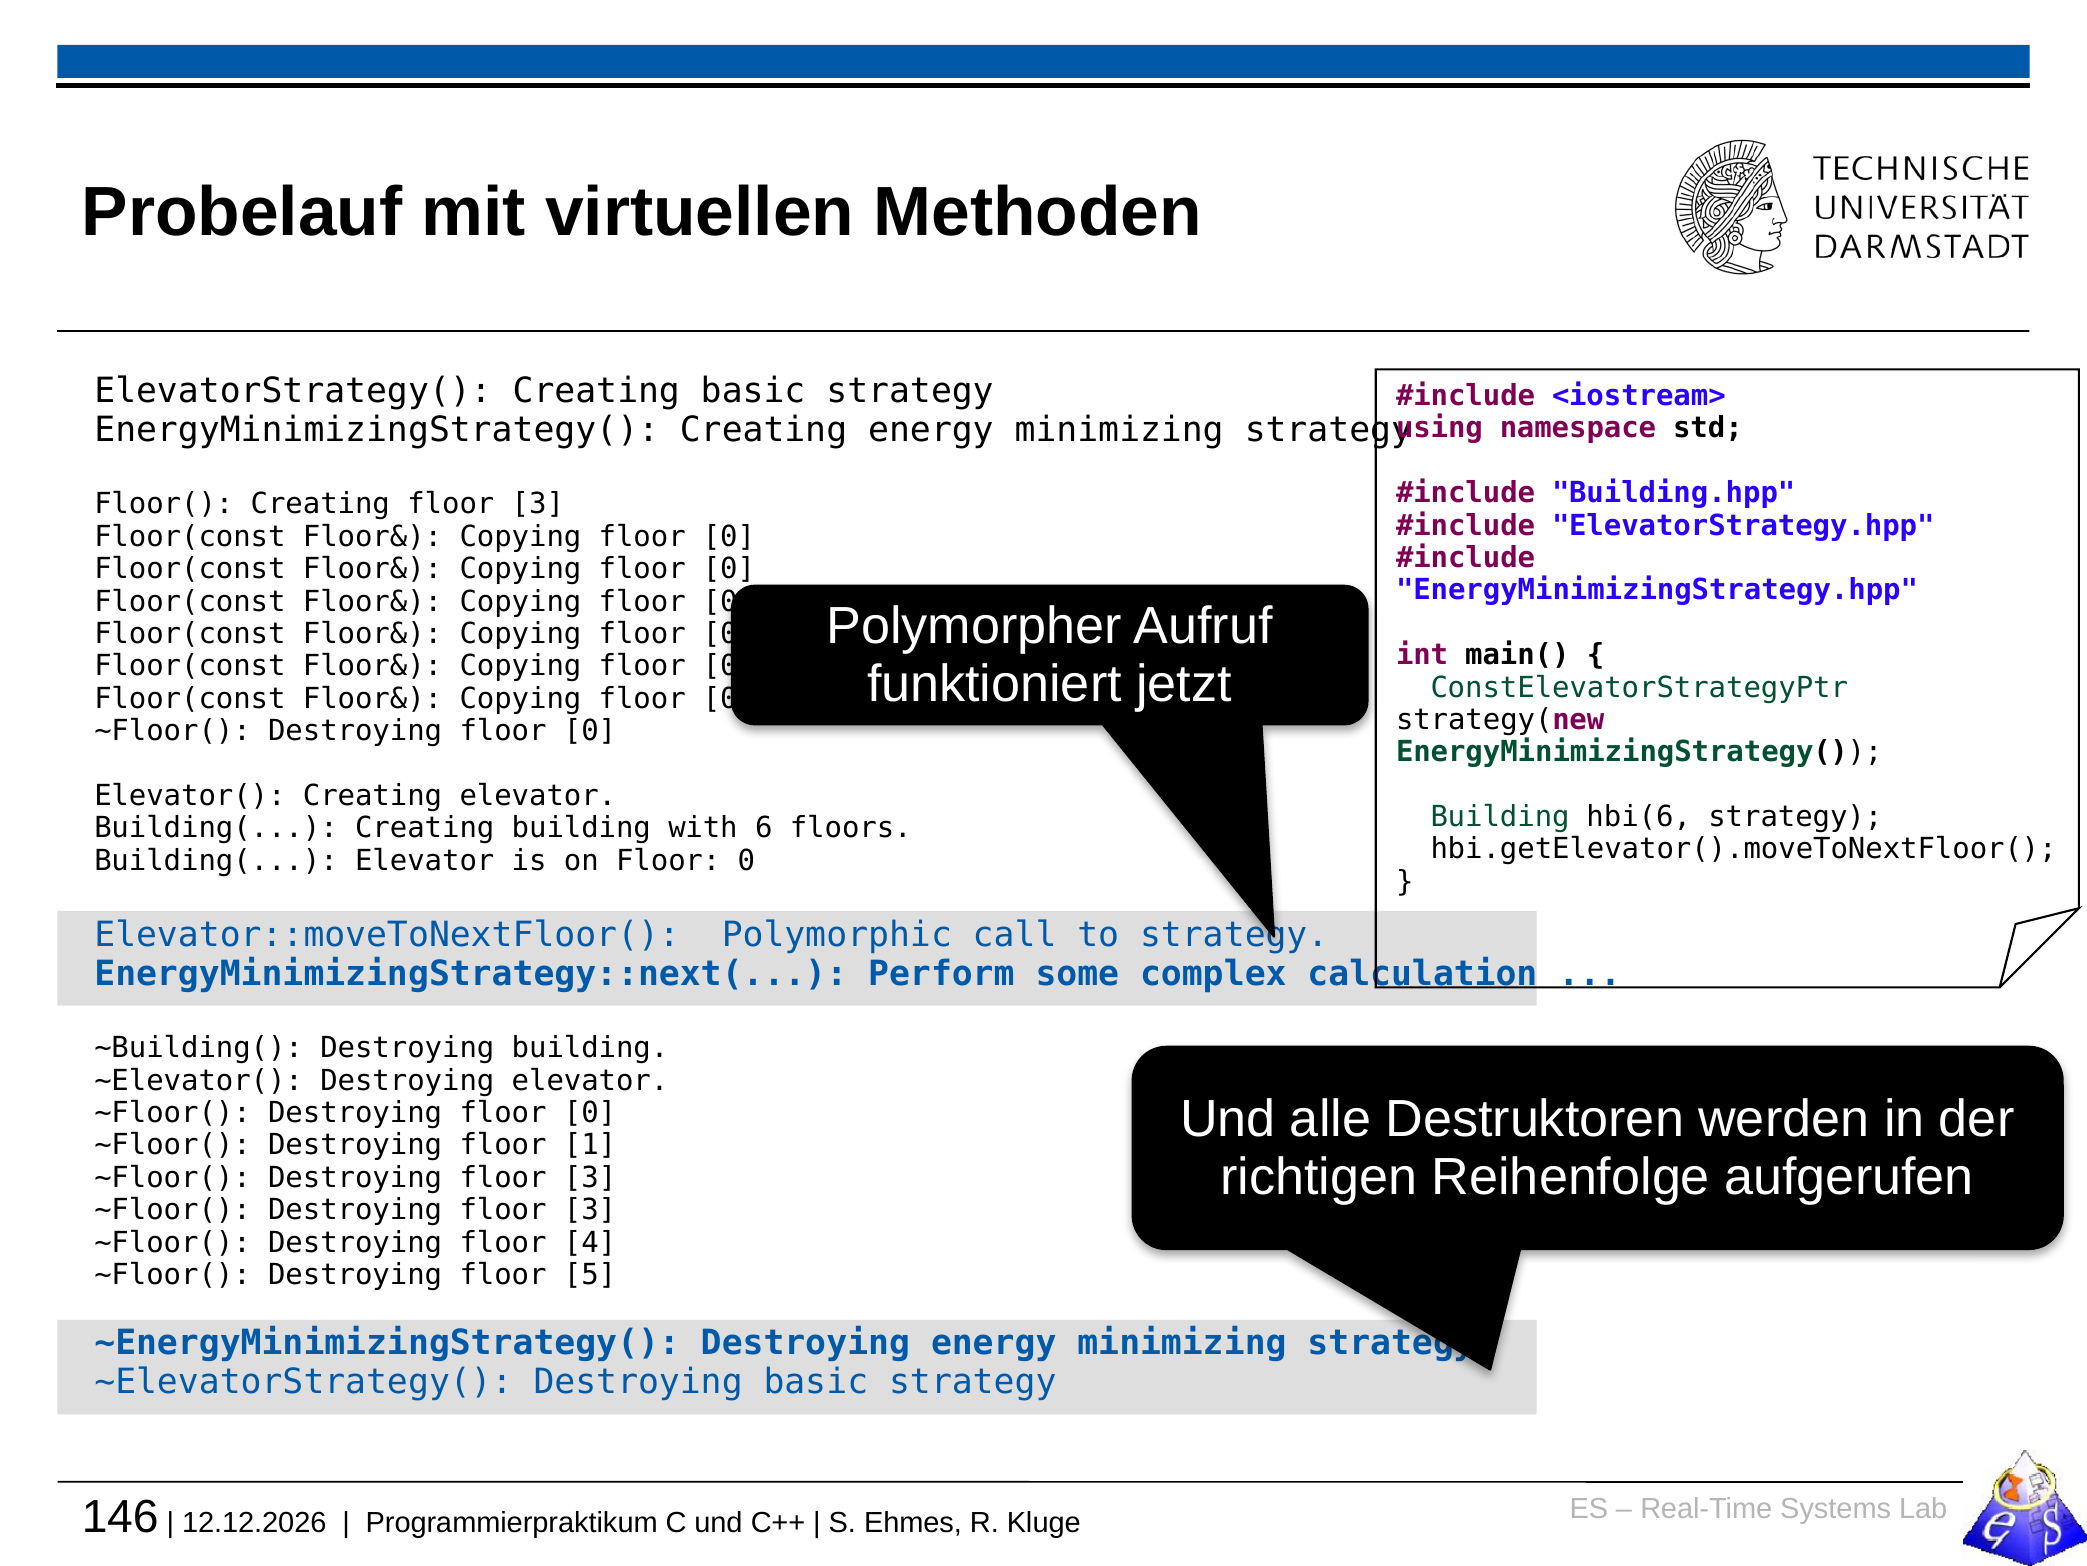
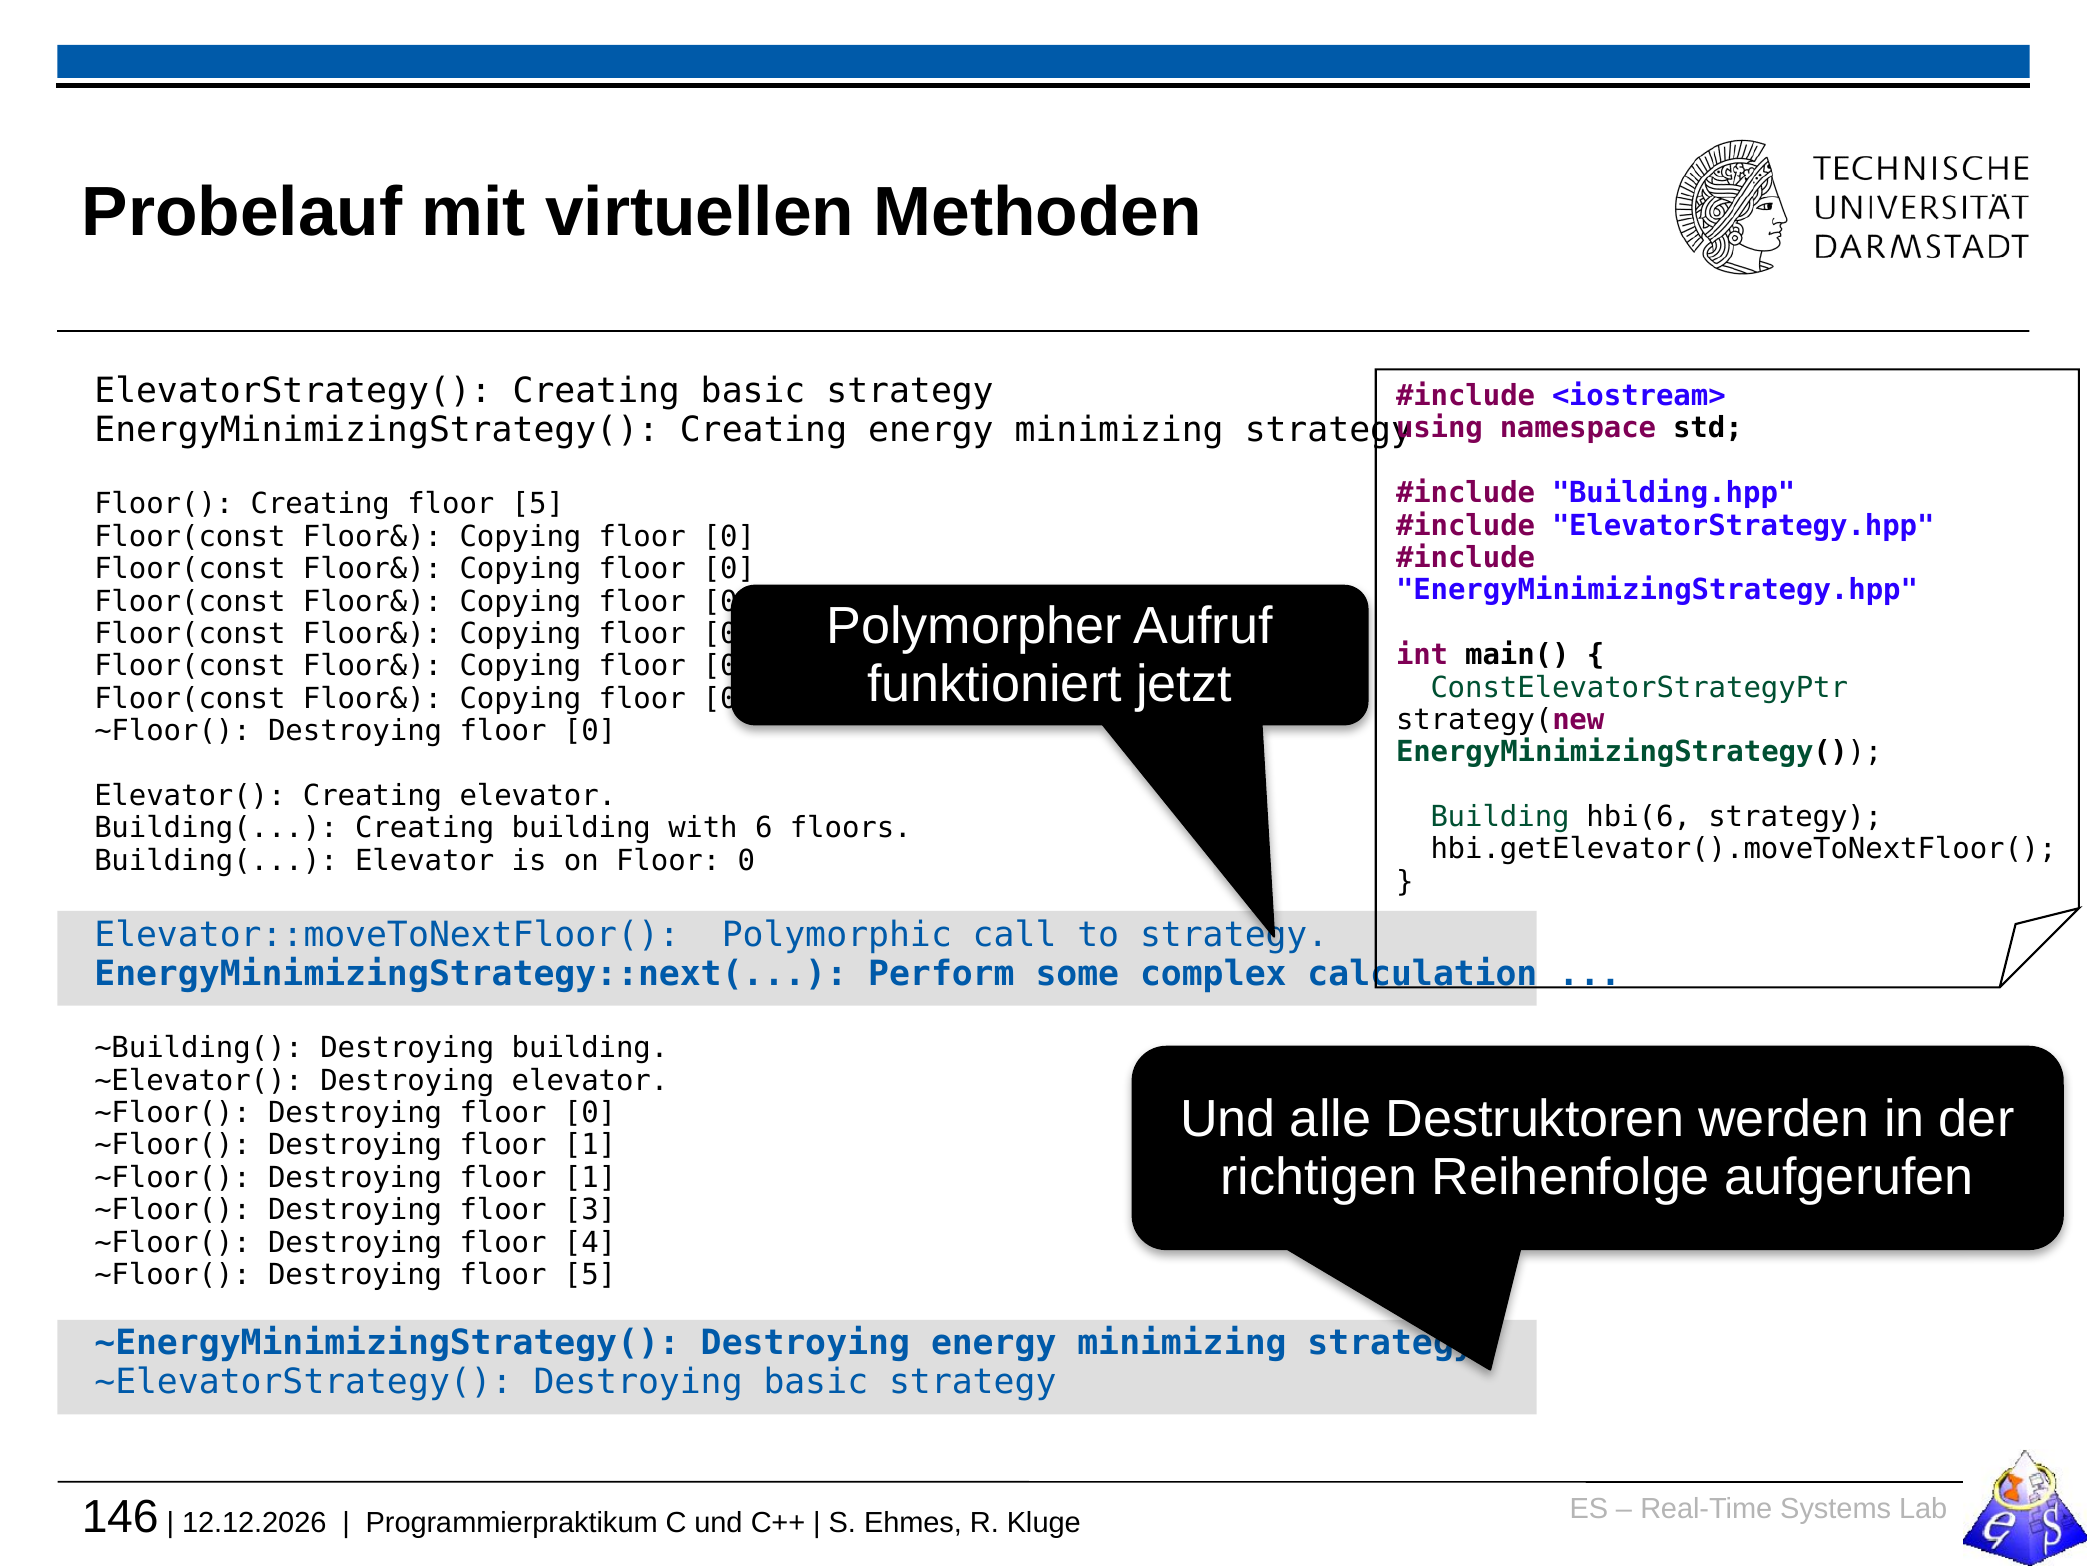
Creating floor 3: 3 -> 5 (538, 504)
3: 3 -> 1 (590, 1177)
